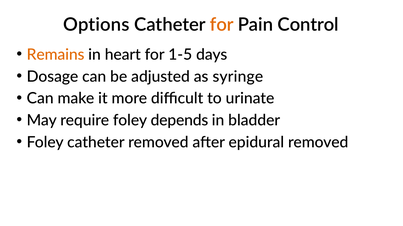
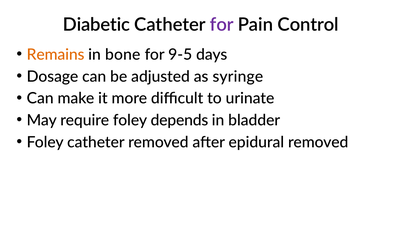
Options: Options -> Diabetic (96, 25)
for colour: orange -> purple (222, 25)
heart: heart -> bone (123, 55)
1-5: 1-5 -> 9-5 (180, 55)
